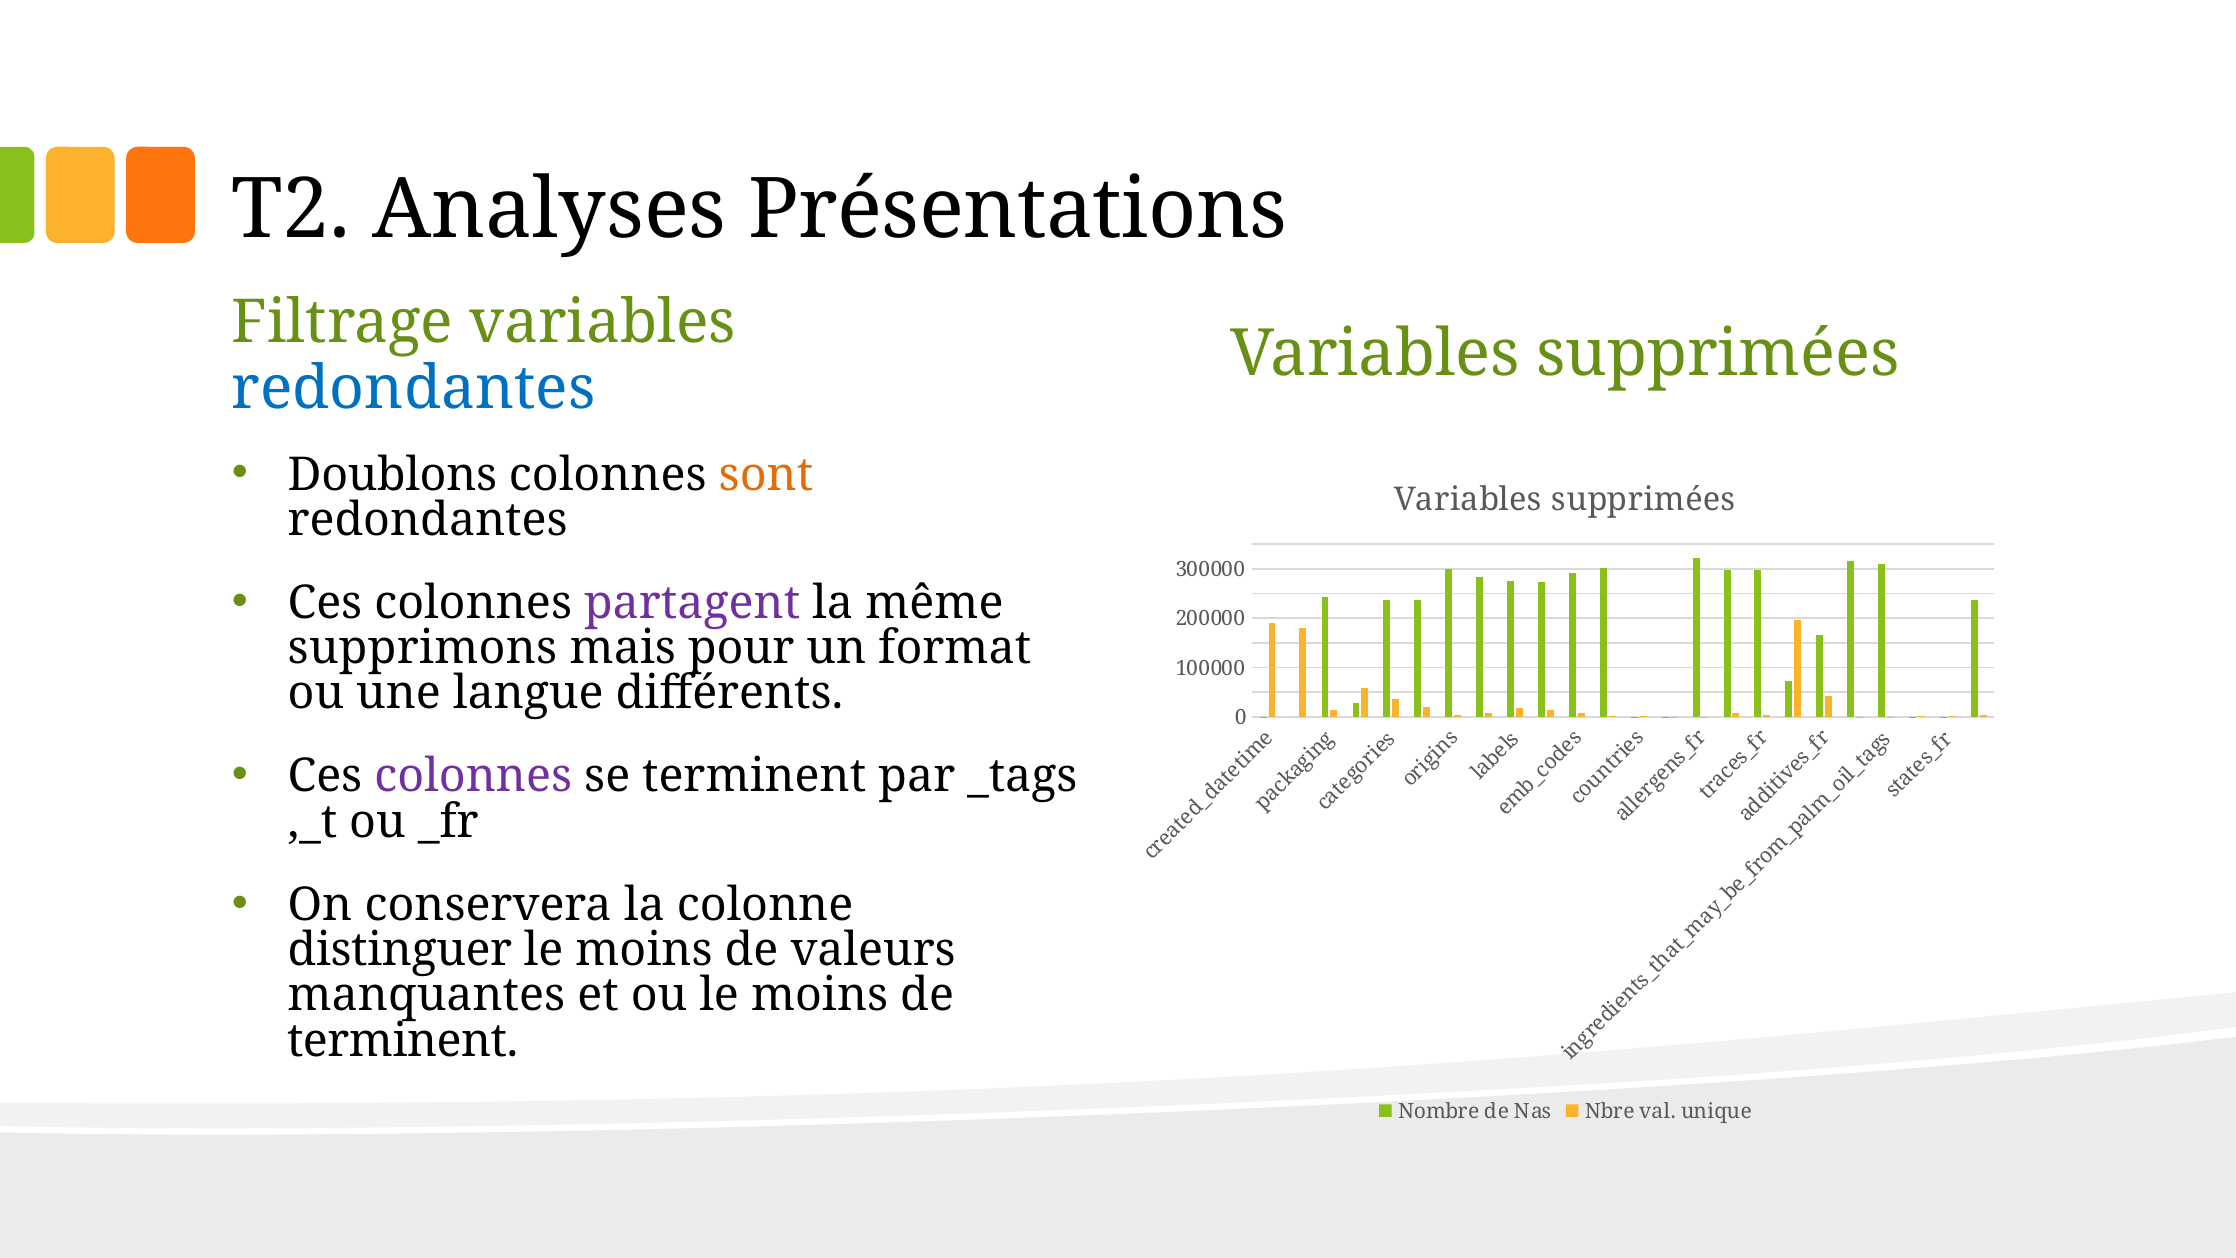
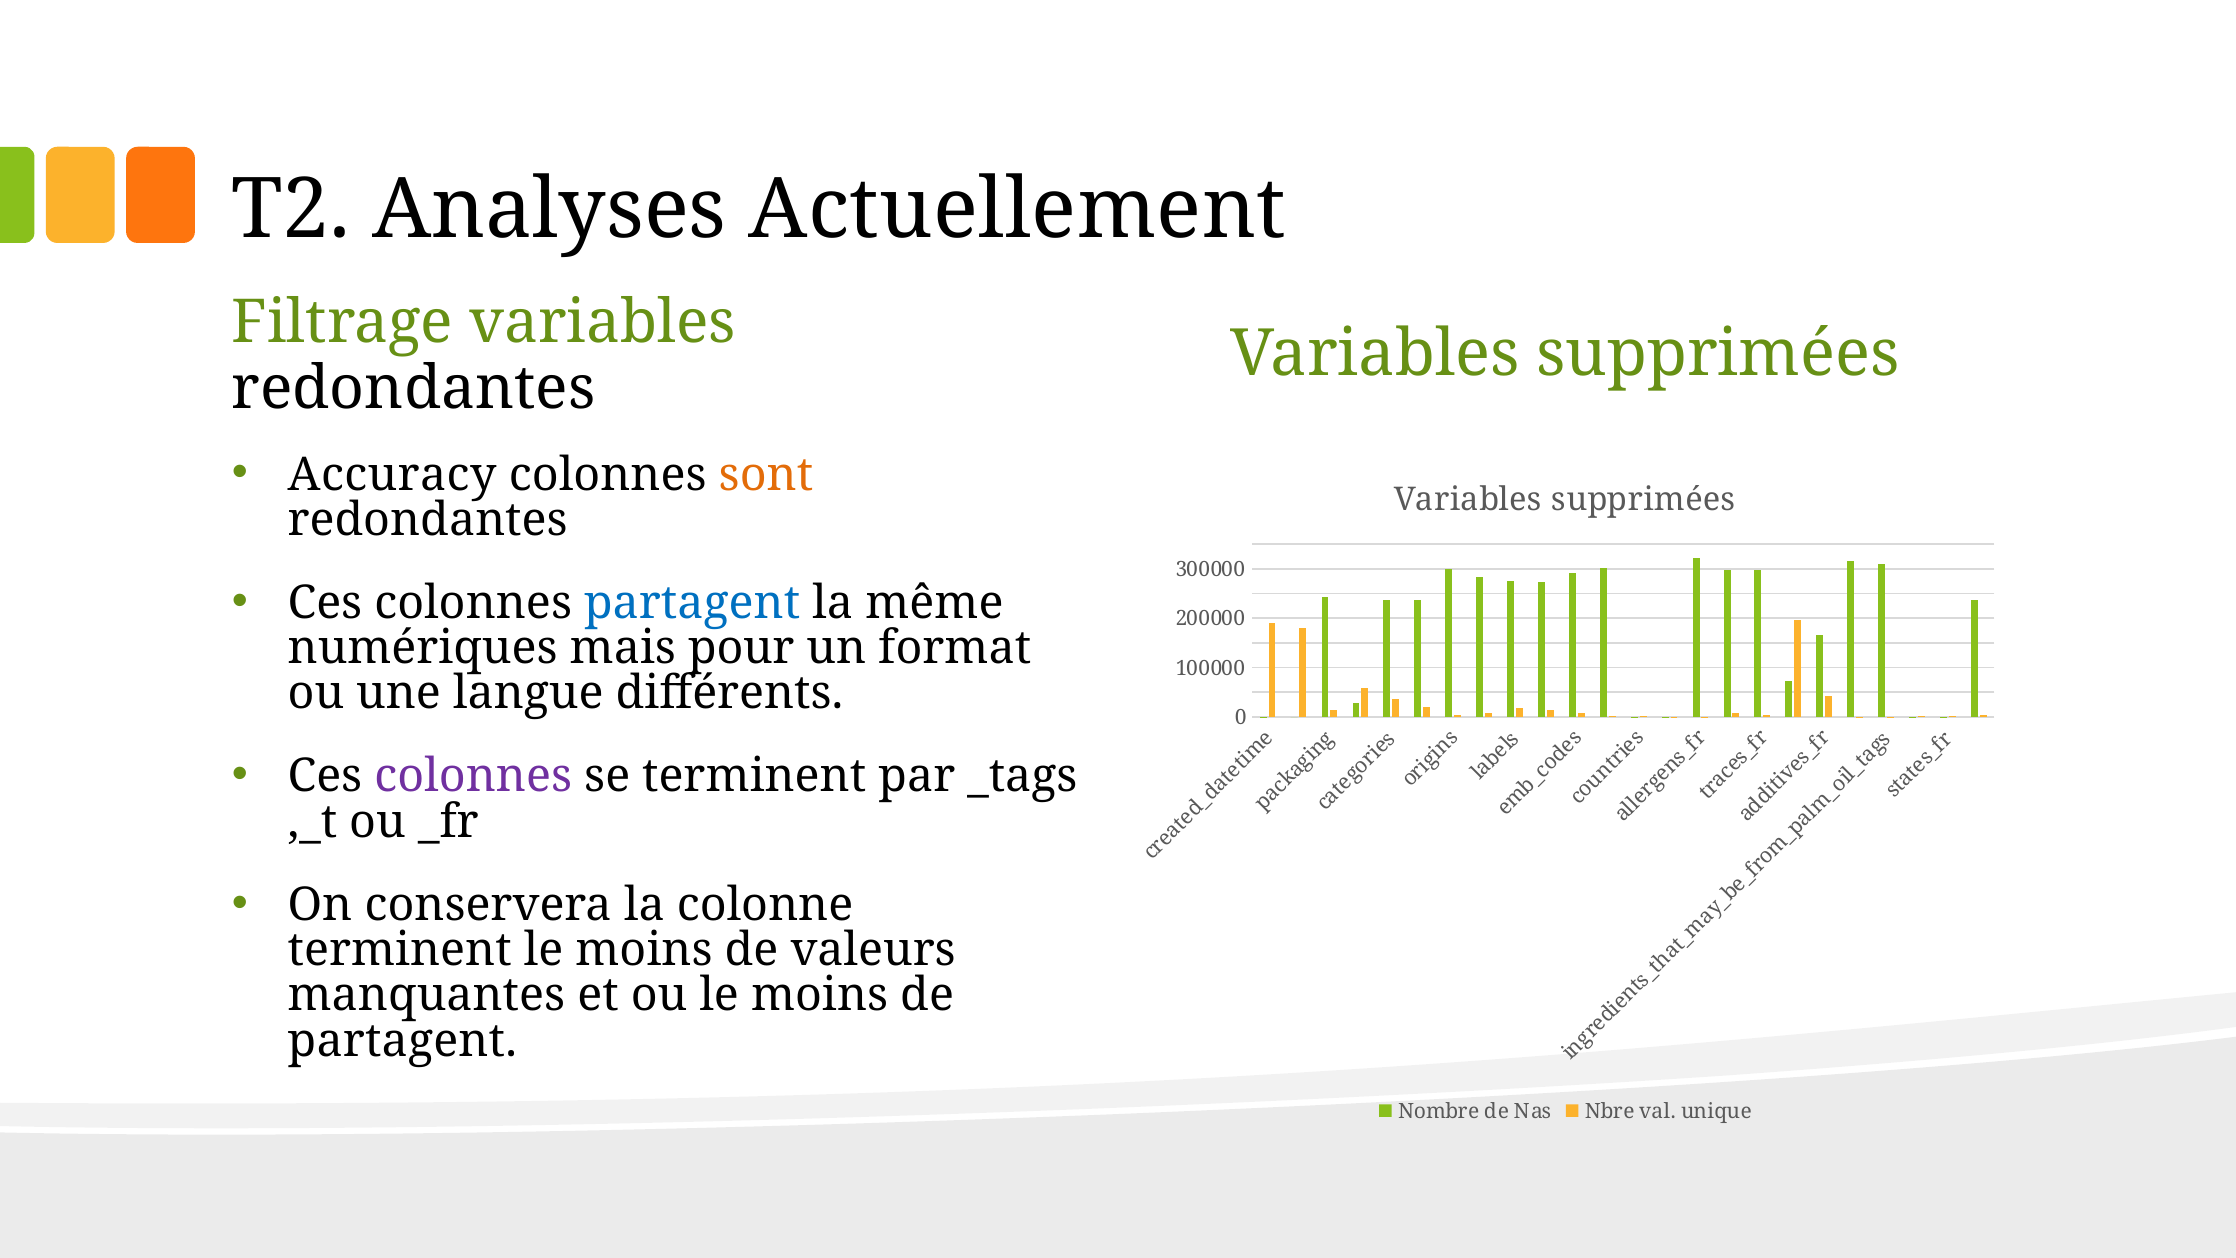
Présentations: Présentations -> Actuellement (1017, 210)
redondantes colour: blue -> black (414, 388)
Doublons: Doublons -> Accuracy (392, 475)
partagent colour: purple -> blue (692, 603)
supprimons: supprimons -> numériques (423, 648)
distinguer: distinguer -> terminent (400, 950)
terminent: terminent -> partagent (402, 1041)
